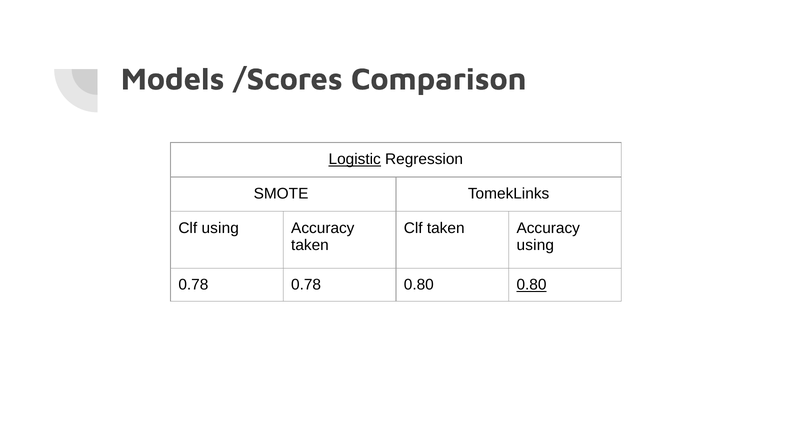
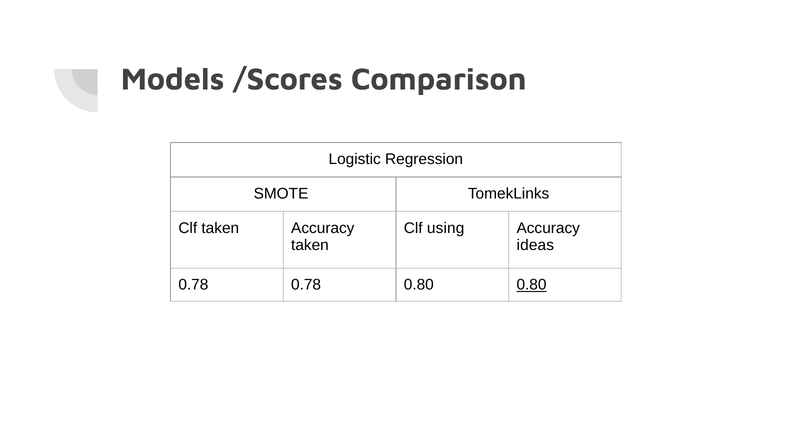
Logistic underline: present -> none (355, 159)
Clf using: using -> taken (220, 228)
Clf taken: taken -> using (446, 228)
using: using -> ideas (535, 246)
